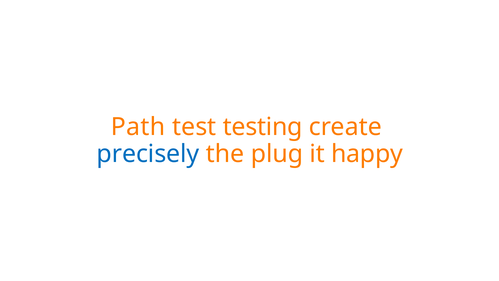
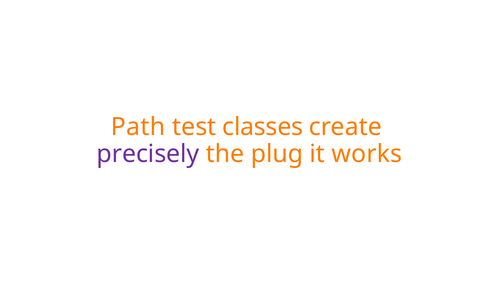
testing: testing -> classes (263, 127)
precisely colour: blue -> purple (148, 154)
happy: happy -> works (367, 154)
